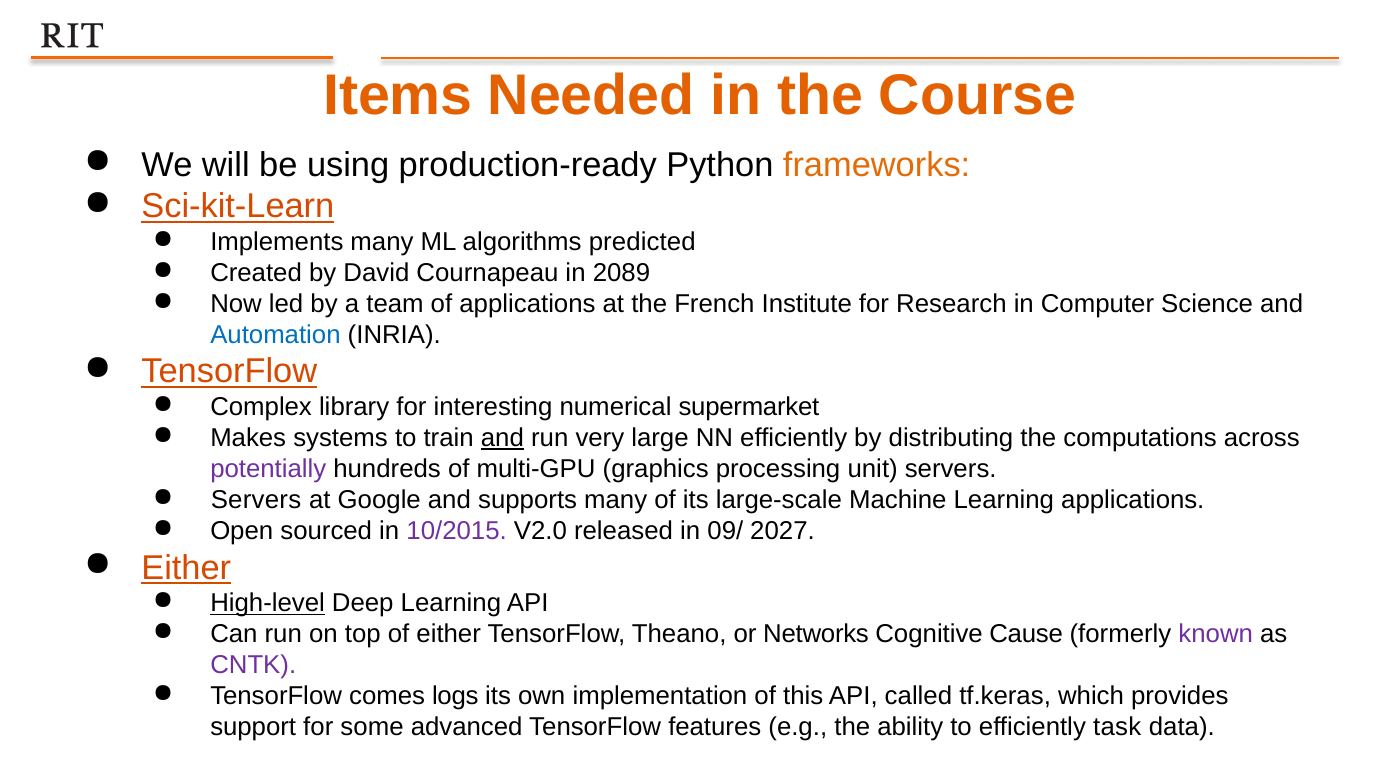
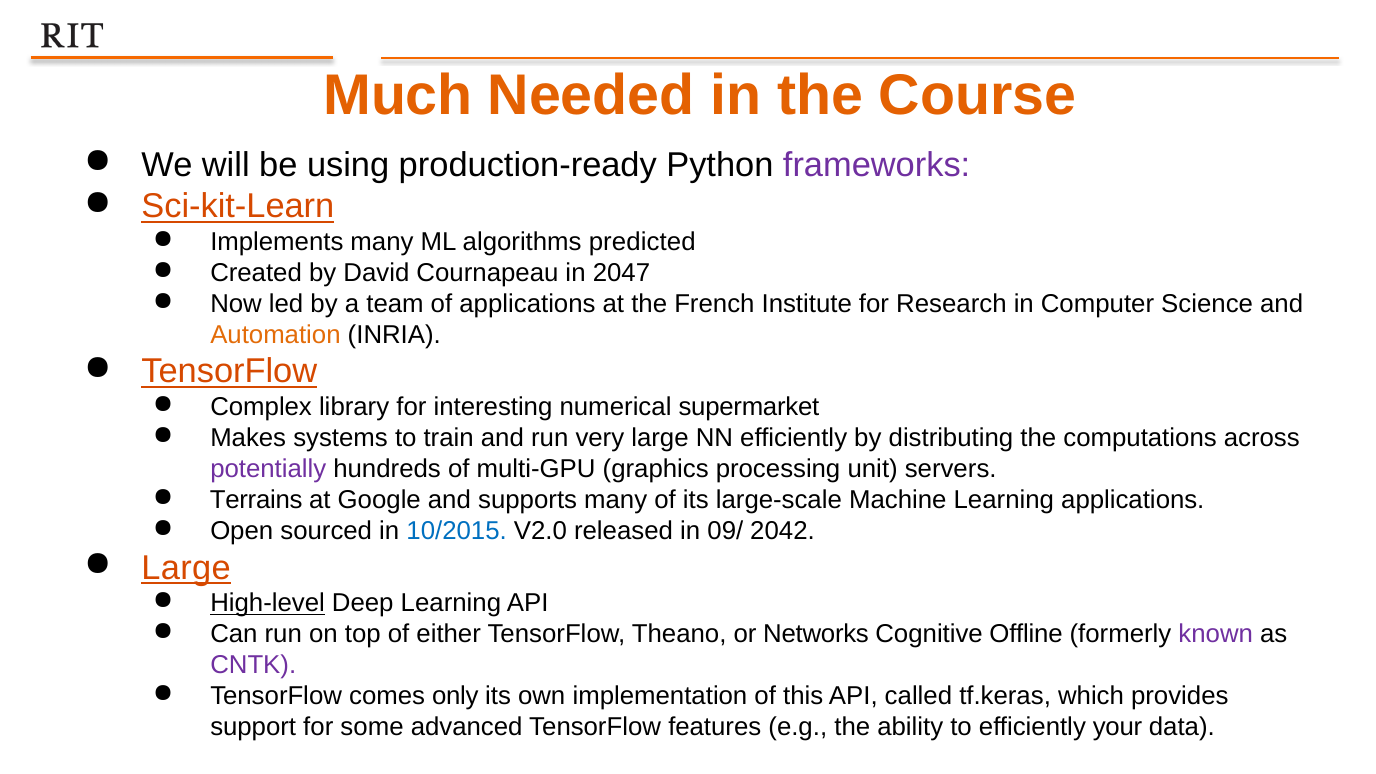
Items: Items -> Much (398, 96)
frameworks colour: orange -> purple (877, 165)
2089: 2089 -> 2047 (621, 273)
Automation colour: blue -> orange (275, 335)
and underline: present -> none (502, 438)
Servers: Servers -> Terrains (256, 500)
10/2015 colour: purple -> blue (457, 531)
2027: 2027 -> 2042 (783, 531)
Either: Either -> Large (186, 568)
Cause: Cause -> Offline (1026, 634)
logs: logs -> only (455, 696)
task: task -> your (1117, 727)
